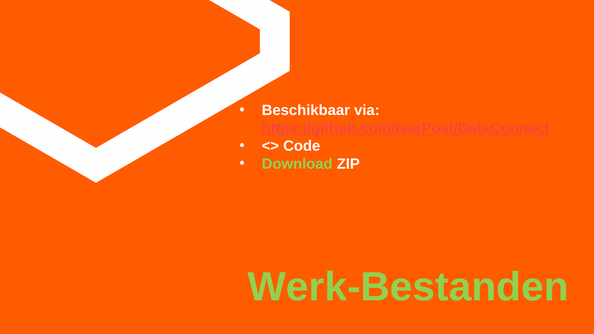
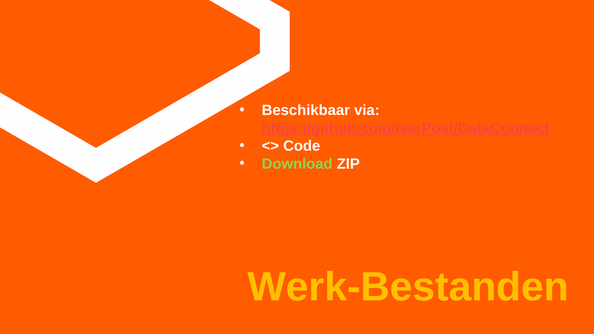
Werk-Bestanden colour: light green -> yellow (408, 287)
